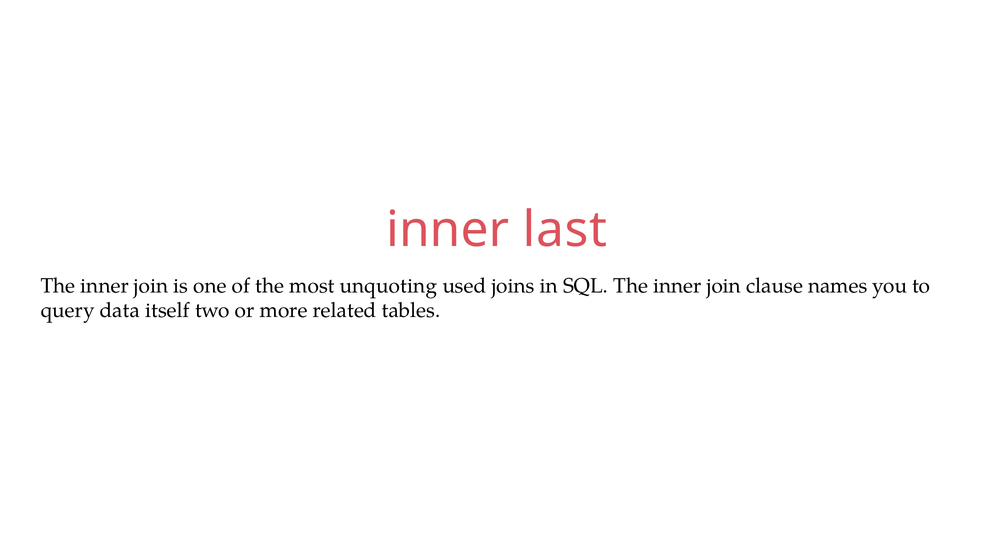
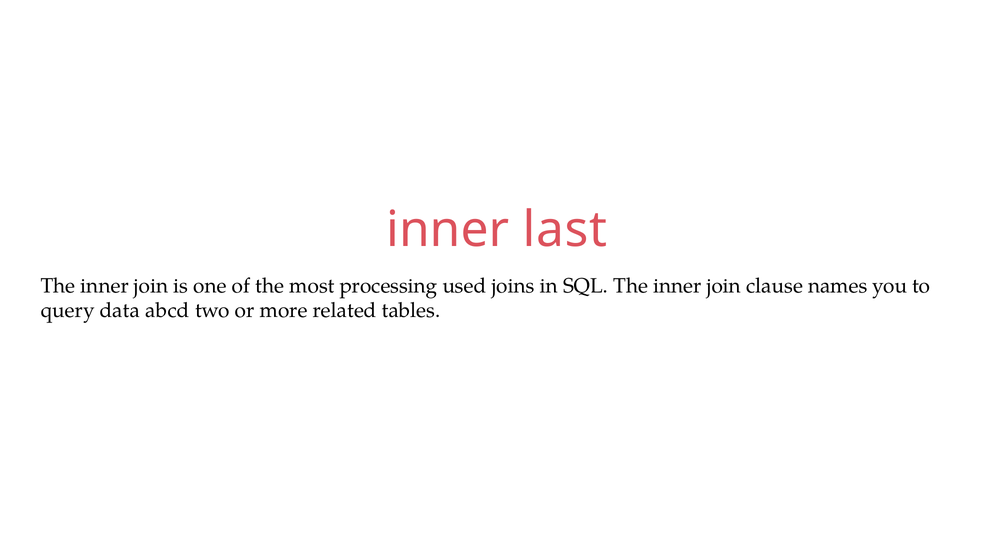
unquoting: unquoting -> processing (388, 286)
itself: itself -> abcd (167, 310)
